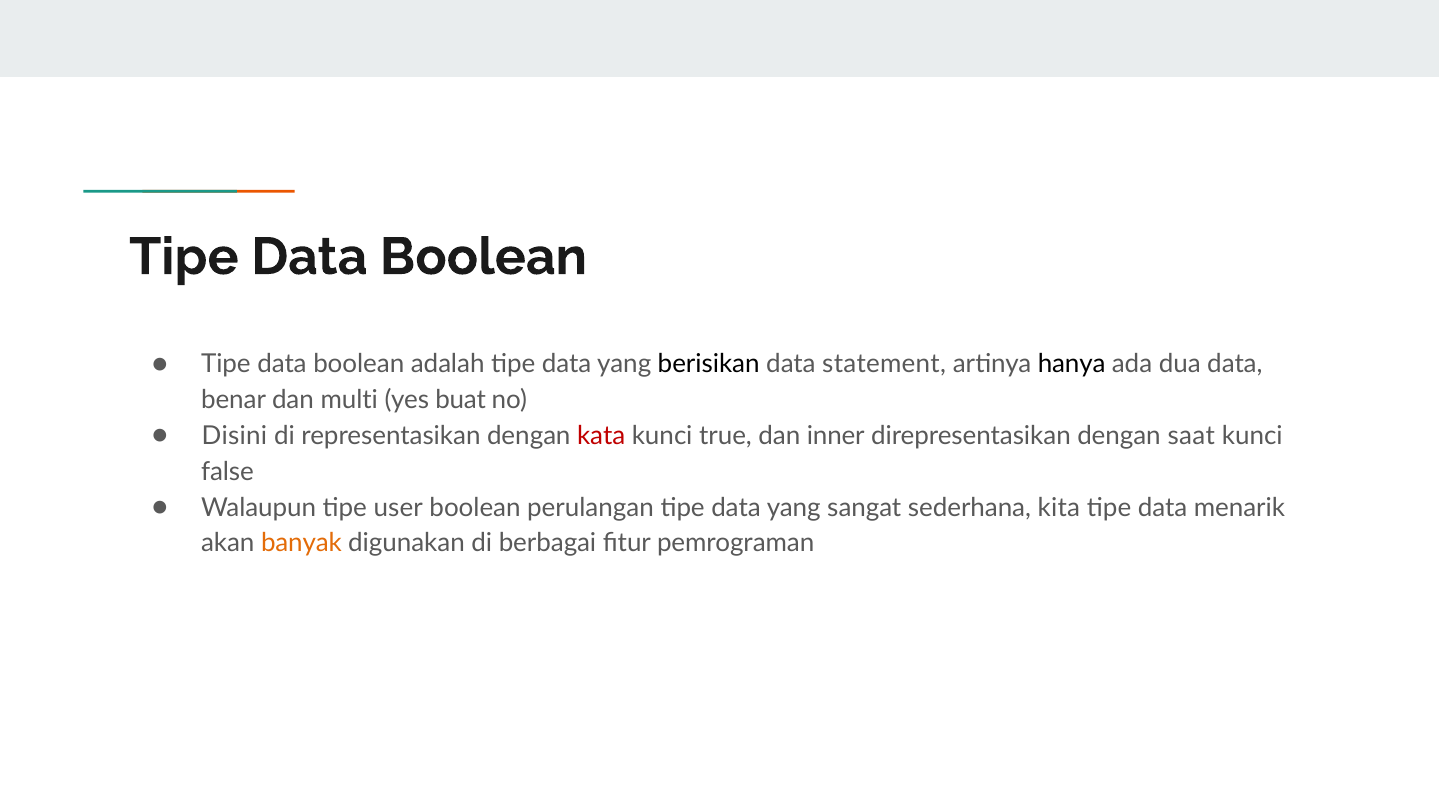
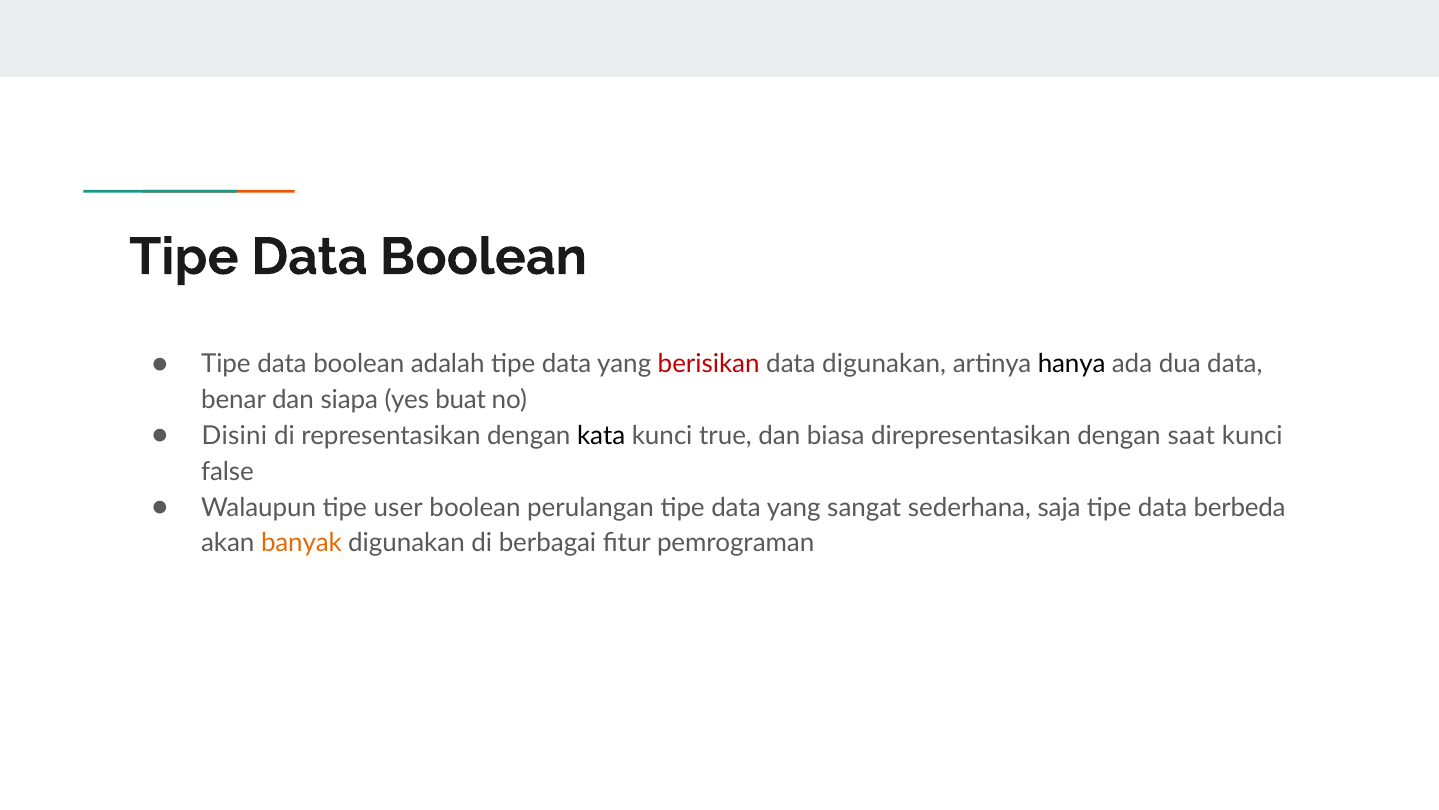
berisikan colour: black -> red (709, 364)
data statement: statement -> digunakan (884, 364)
multi: multi -> siapa (349, 399)
kata colour: red -> black (601, 435)
inner: inner -> biasa (836, 435)
kita: kita -> saja (1059, 507)
menarik: menarik -> berbeda (1240, 507)
